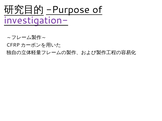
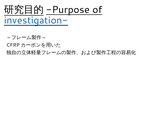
investigation- colour: purple -> blue (36, 20)
